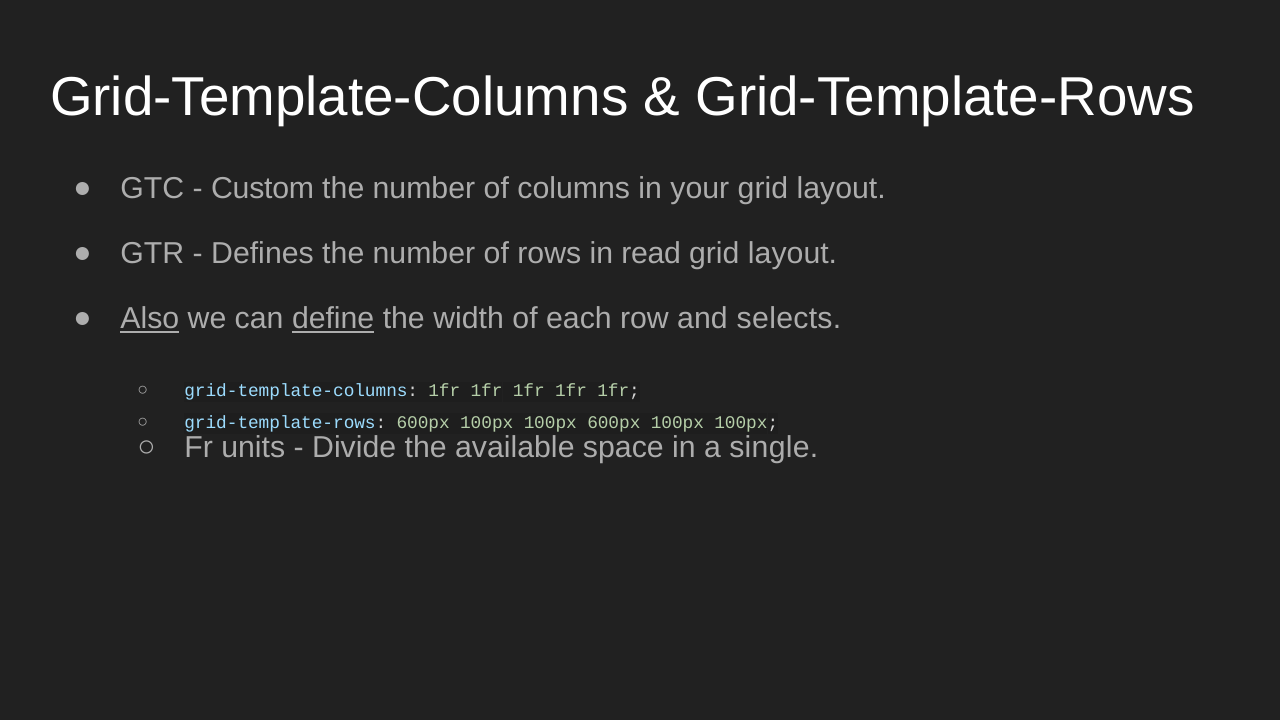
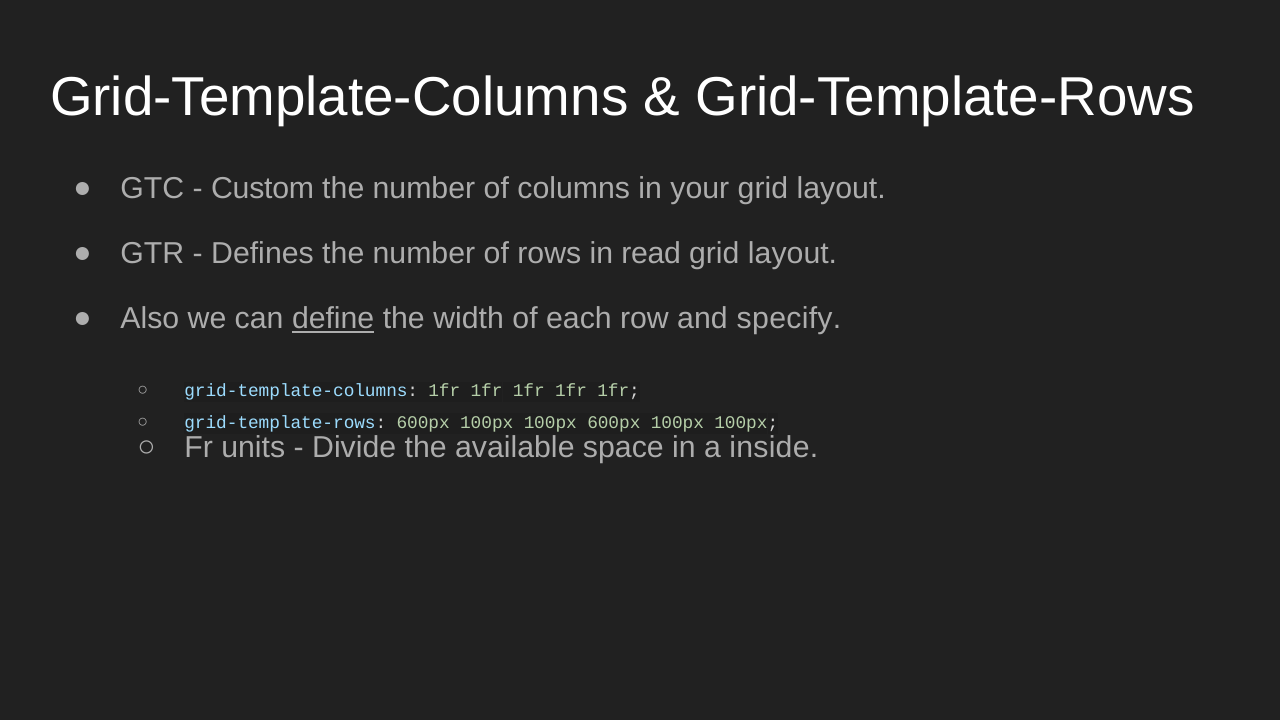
Also underline: present -> none (150, 319)
selects: selects -> specify (789, 319)
single: single -> inside (774, 448)
